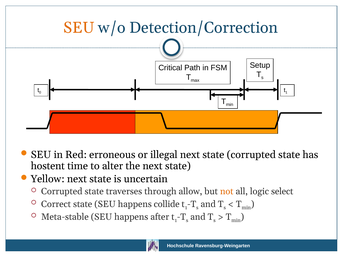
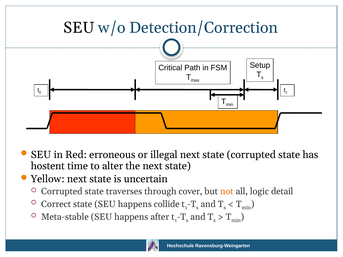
SEU colour: orange -> black (79, 28)
allow: allow -> cover (190, 192)
select: select -> detail (282, 192)
